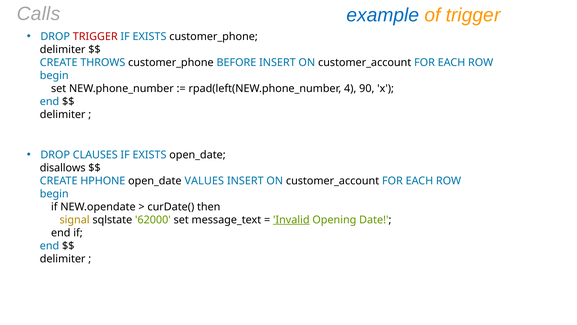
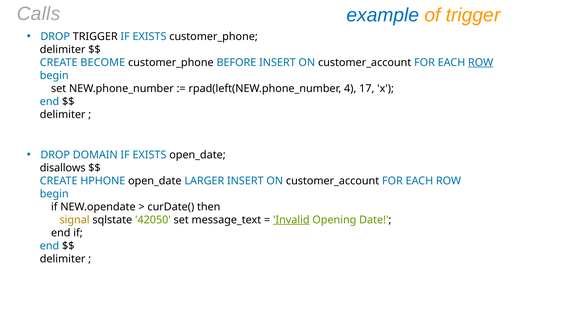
TRIGGER colour: red -> black (95, 36)
THROWS: THROWS -> BECOME (103, 62)
ROW underline: none -> present (481, 62)
90: 90 -> 17 (367, 88)
CLAUSES: CLAUSES -> DOMAIN (95, 155)
VALUES: VALUES -> LARGER (204, 181)
62000: 62000 -> 42050 (153, 220)
